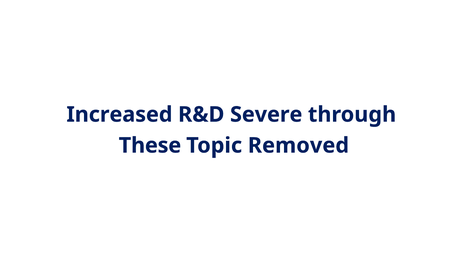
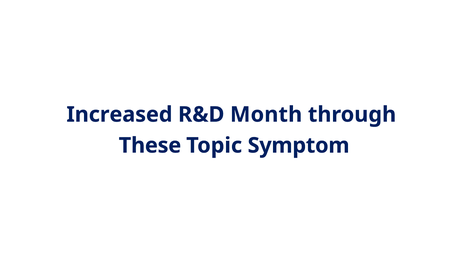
Severe: Severe -> Month (266, 115)
Removed: Removed -> Symptom (299, 146)
